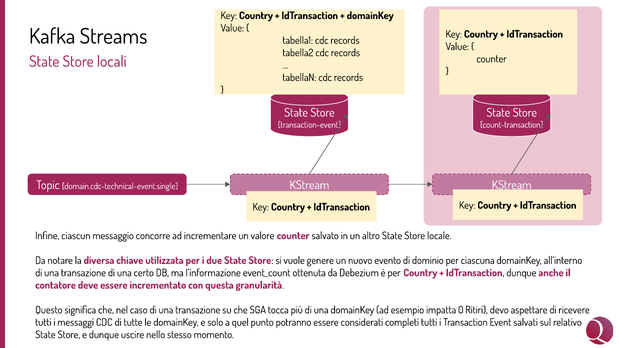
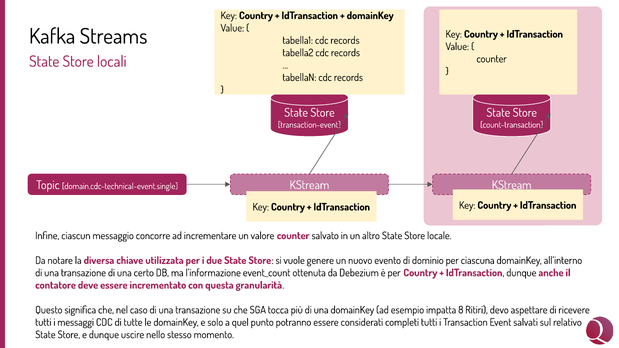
0: 0 -> 8 (461, 310)
